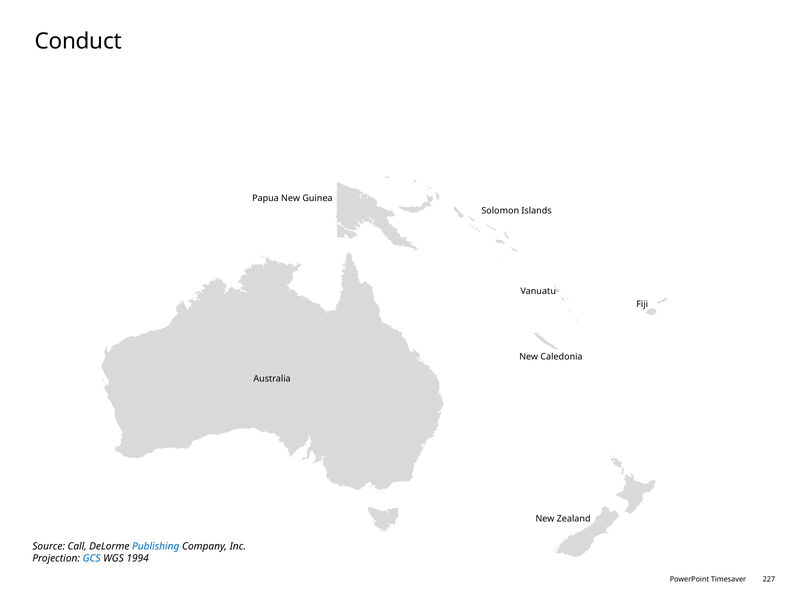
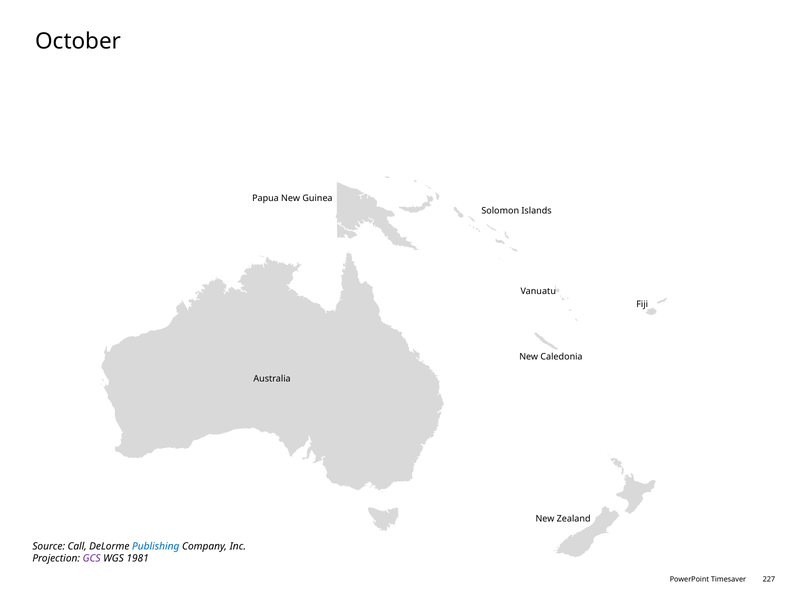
Conduct: Conduct -> October (78, 41)
GCS colour: blue -> purple (92, 559)
1994: 1994 -> 1981 (138, 559)
